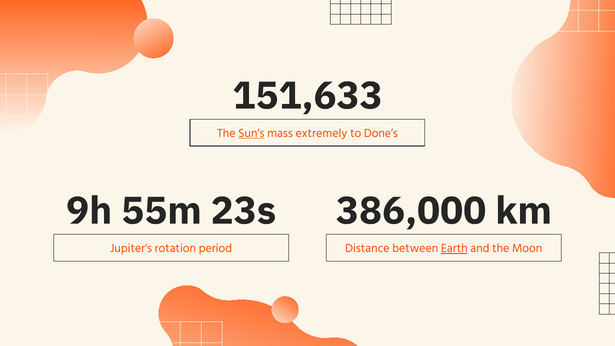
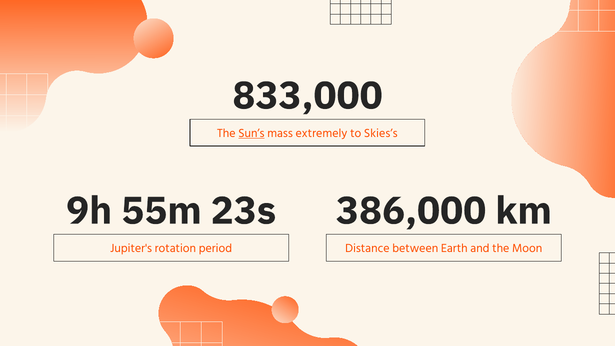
151,633: 151,633 -> 833,000 (308, 96)
Done’s: Done’s -> Skies’s (381, 133)
Earth underline: present -> none (454, 248)
